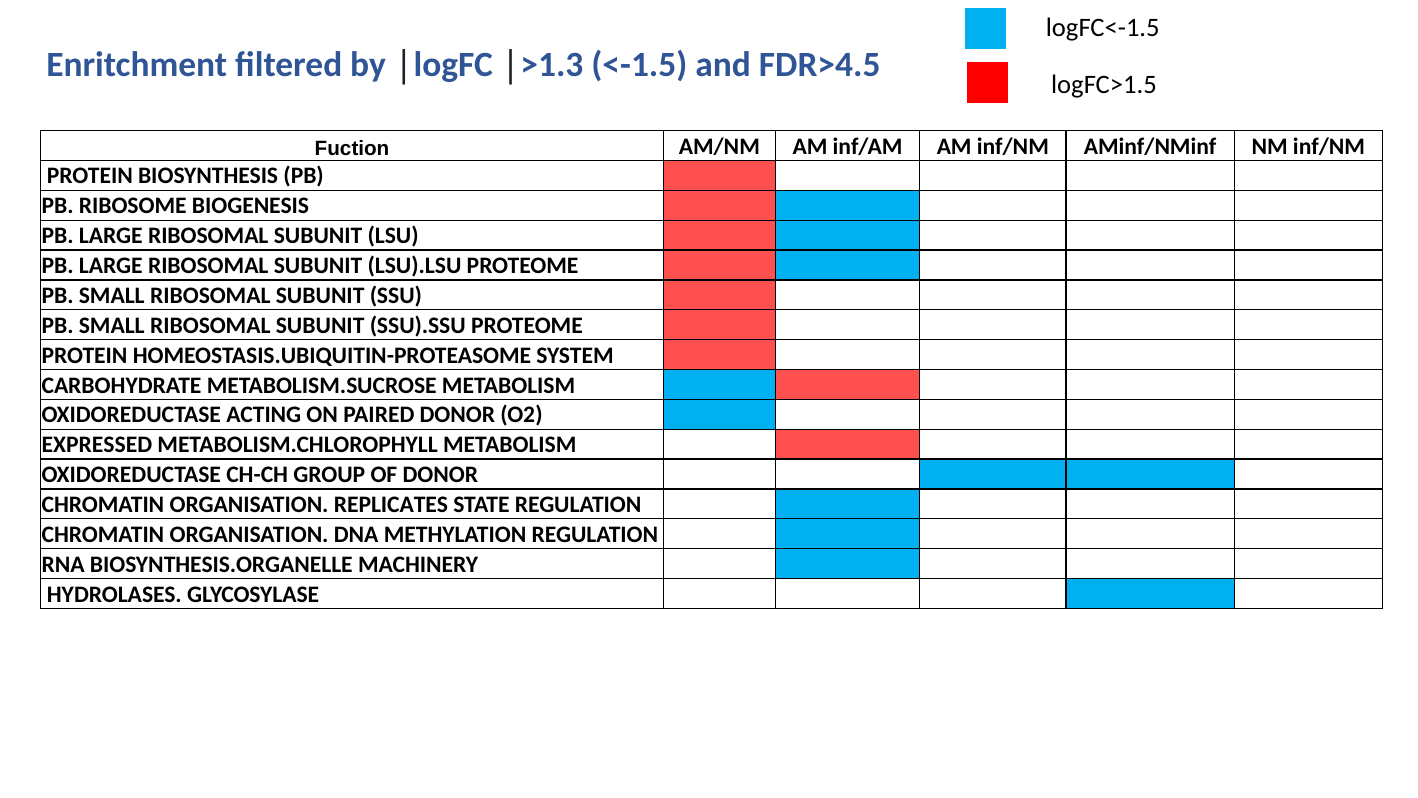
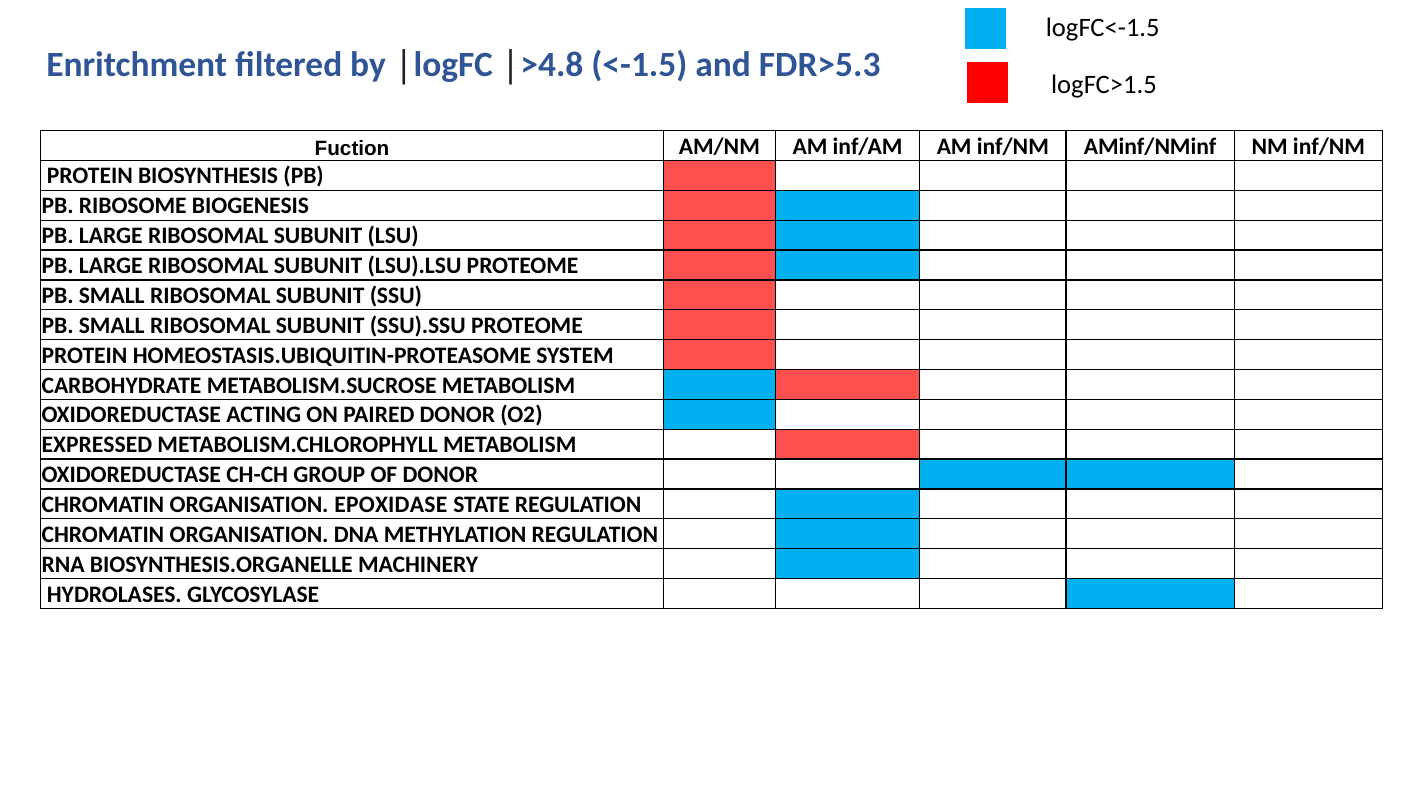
>1.3: >1.3 -> >4.8 (552, 65)
FDR>4.5: FDR>4.5 -> FDR>5.3 (820, 65)
REPLICATES: REPLICATES -> EPOXIDASE (391, 504)
